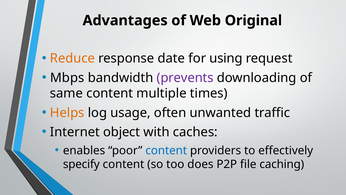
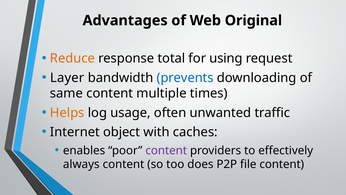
date: date -> total (171, 58)
Mbps: Mbps -> Layer (67, 78)
prevents colour: purple -> blue (185, 78)
content colour: blue -> purple (166, 150)
specify: specify -> always (81, 164)
file caching: caching -> content (282, 164)
